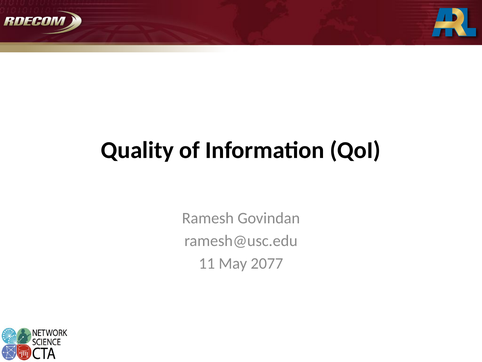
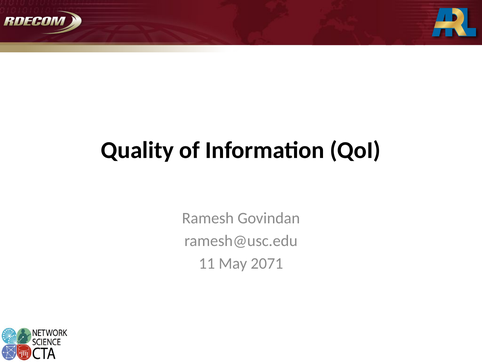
2077: 2077 -> 2071 (267, 263)
